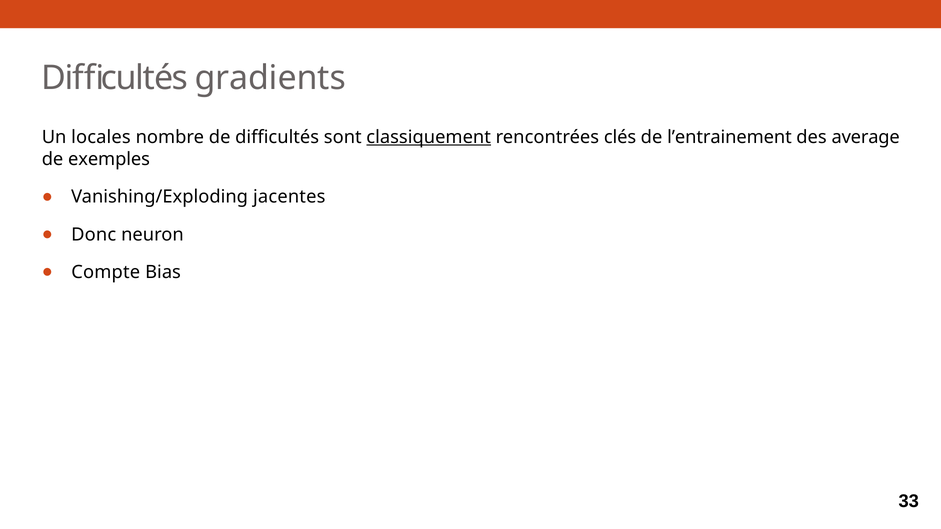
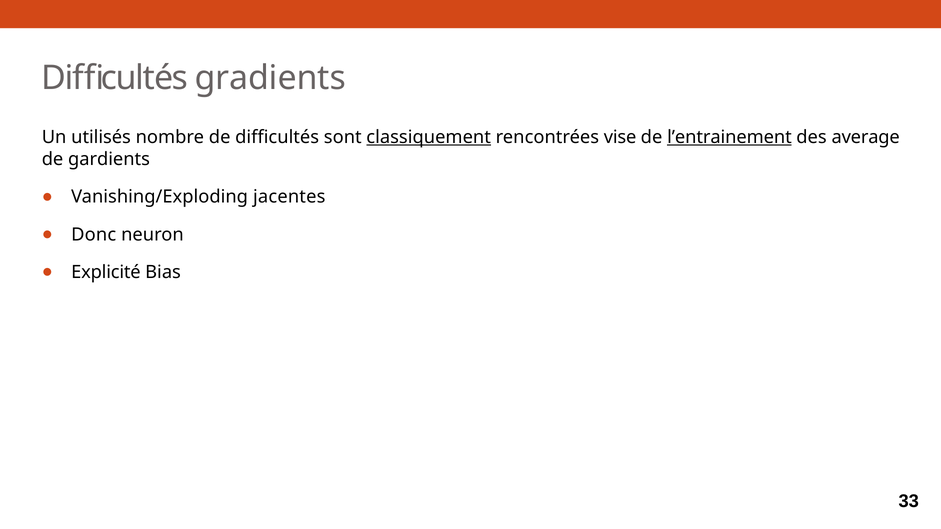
locales: locales -> utilisés (101, 137)
clés: clés -> vise (620, 137)
l’entrainement underline: none -> present (729, 137)
exemples: exemples -> gardients (109, 159)
Compte: Compte -> Explicité (106, 272)
